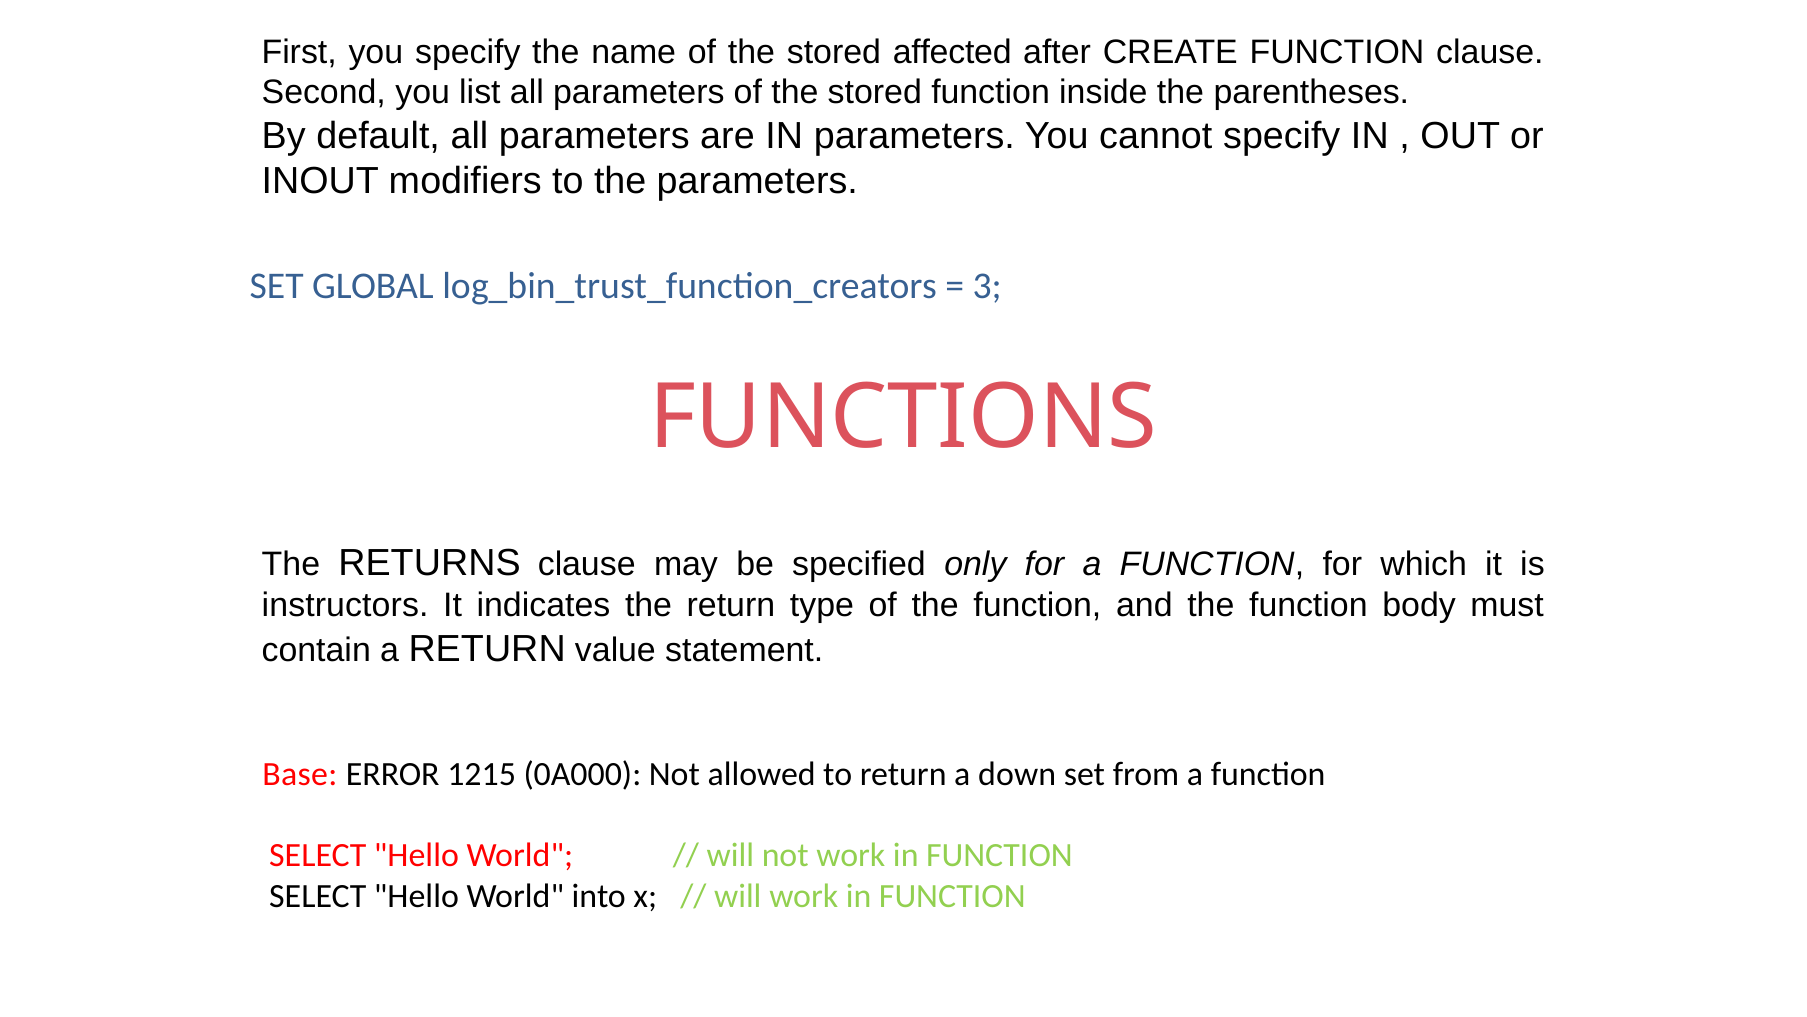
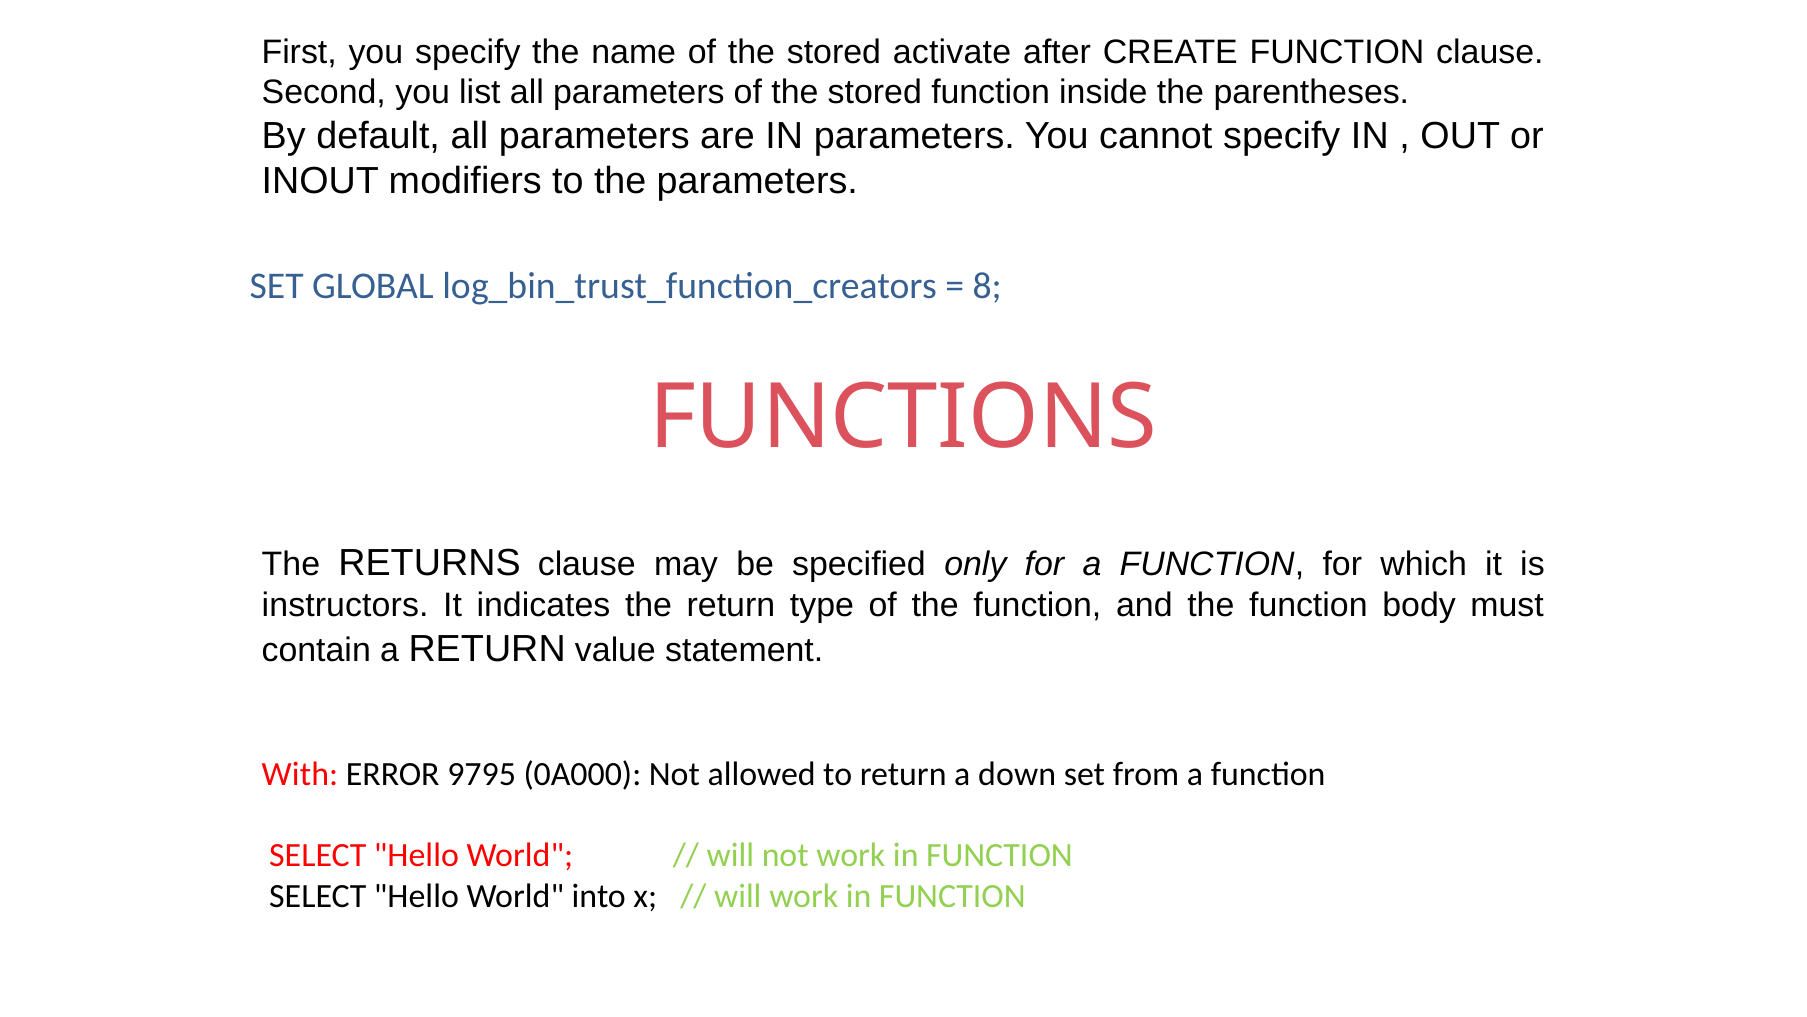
affected: affected -> activate (952, 52)
3: 3 -> 8 (987, 286)
Base: Base -> With (300, 774)
1215: 1215 -> 9795 (482, 774)
